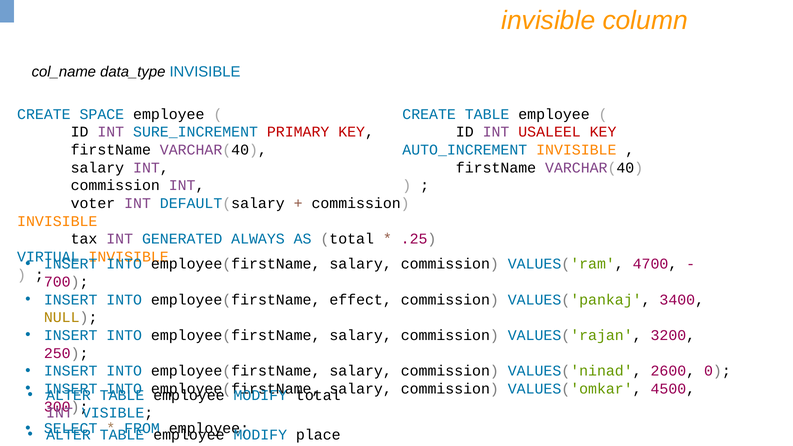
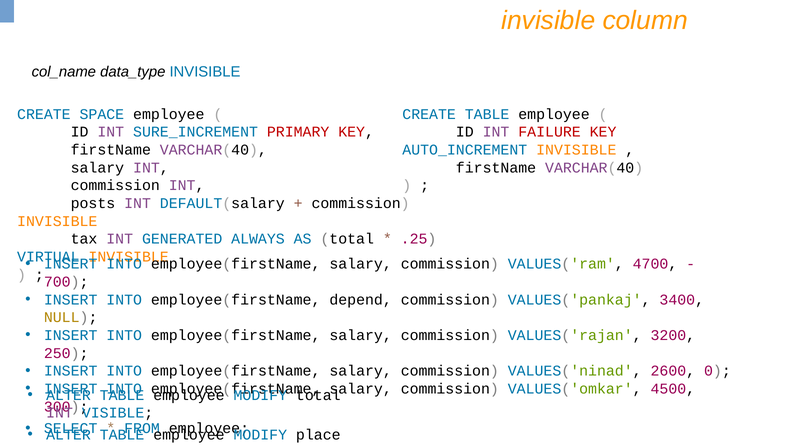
USALEEL: USALEEL -> FAILURE (550, 132)
voter: voter -> posts (93, 203)
effect: effect -> depend (361, 300)
